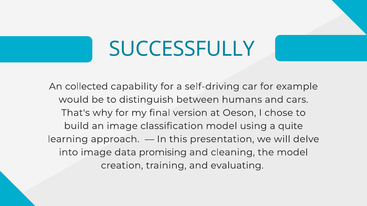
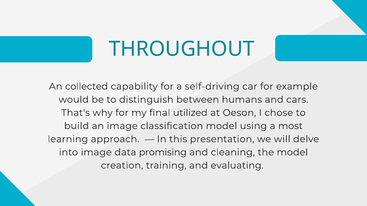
SUCCESSFULLY: SUCCESSFULLY -> THROUGHOUT (182, 49)
version: version -> utilized (190, 113)
quite: quite -> most (290, 126)
